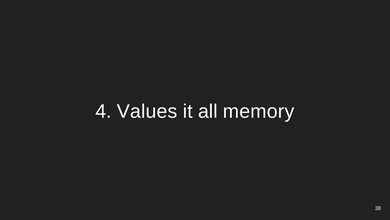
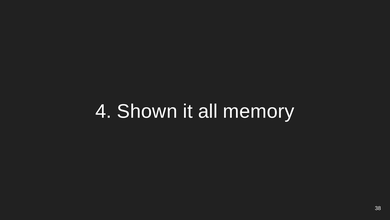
Values: Values -> Shown (147, 111)
